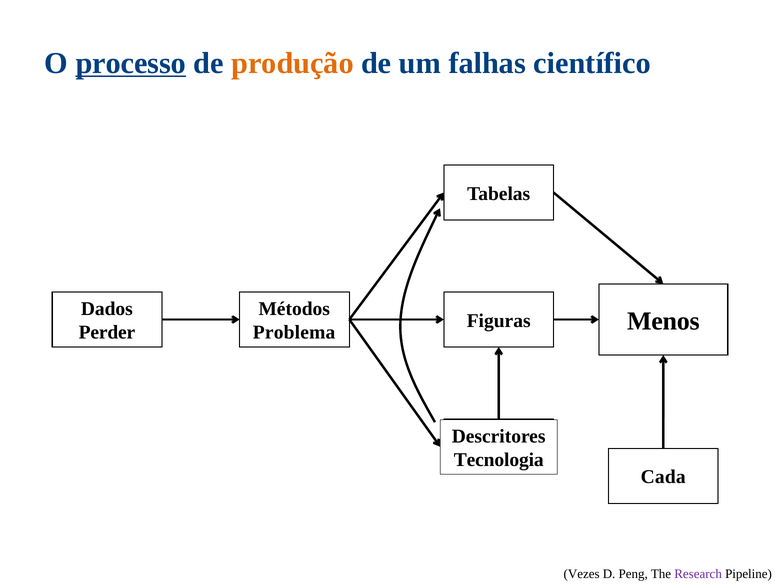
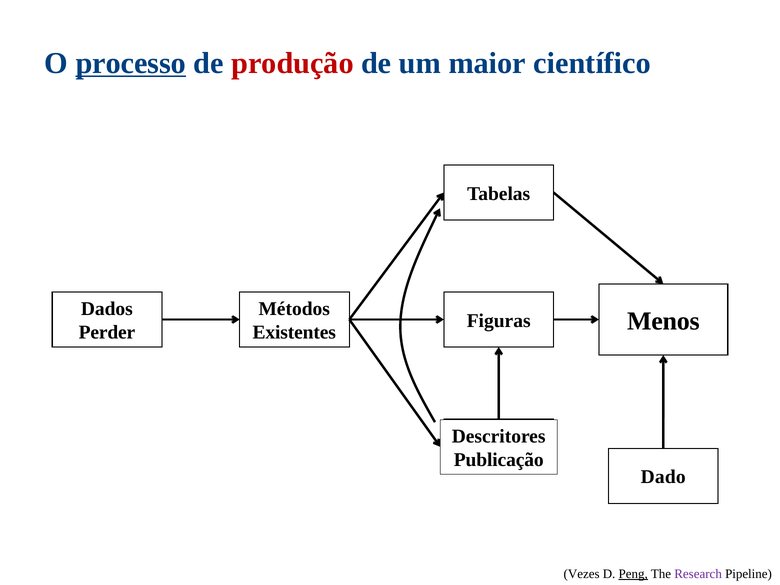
produção colour: orange -> red (292, 63)
falhas: falhas -> maior (487, 63)
Problema: Problema -> Existentes (294, 332)
Tecnologia: Tecnologia -> Publicação (499, 460)
Cada: Cada -> Dado (663, 477)
Peng underline: none -> present (633, 574)
